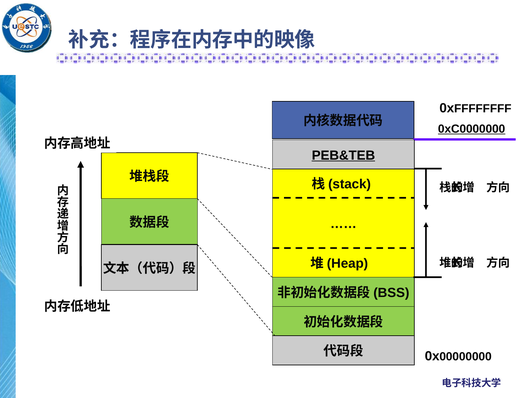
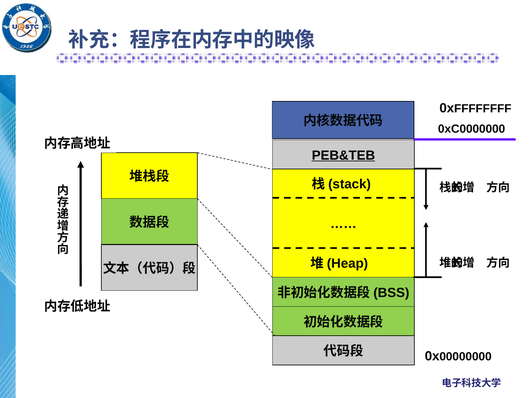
0xC0000000 underline: present -> none (472, 129)
